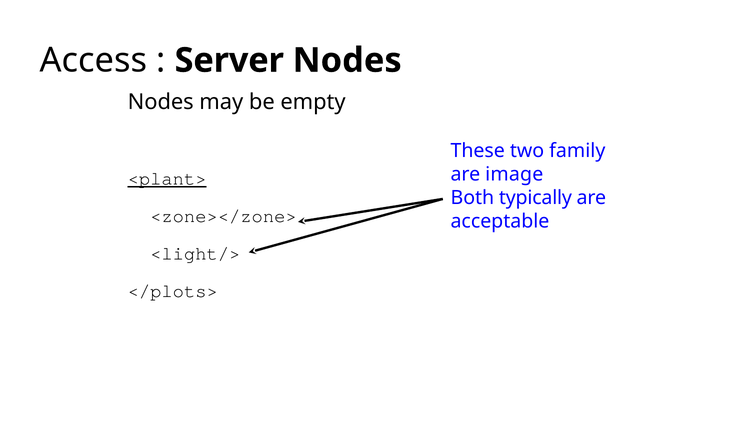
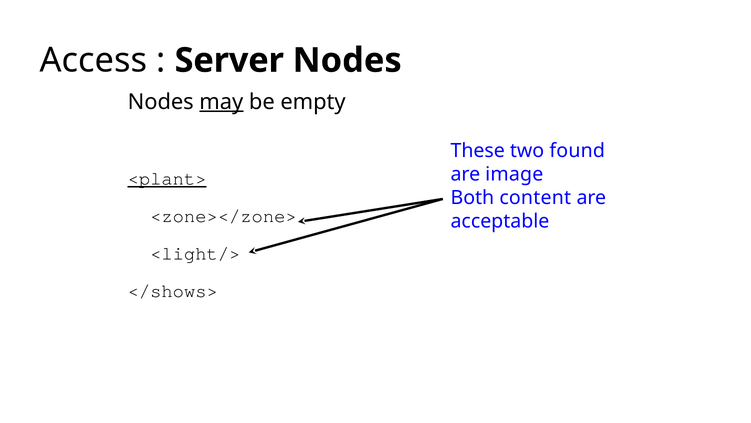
may underline: none -> present (221, 102)
family: family -> found (577, 150)
typically: typically -> content (535, 197)
</plots>: </plots> -> </shows> (173, 291)
